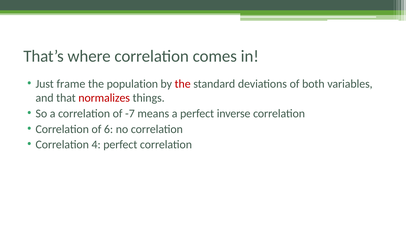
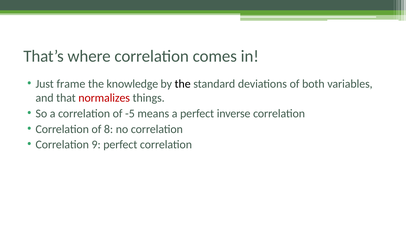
population: population -> knowledge (132, 84)
the colour: red -> black (183, 84)
-7: -7 -> -5 (130, 113)
6: 6 -> 8 (109, 129)
4: 4 -> 9 (96, 144)
